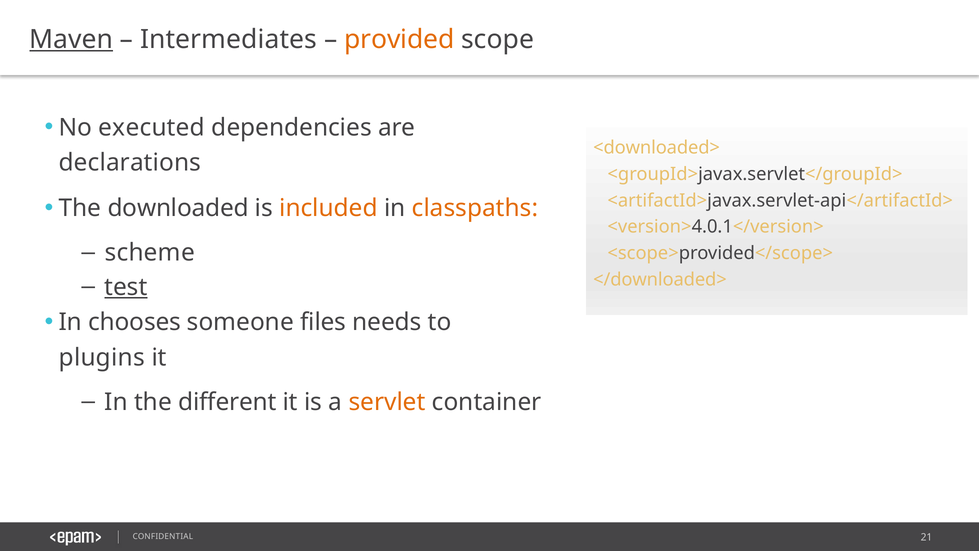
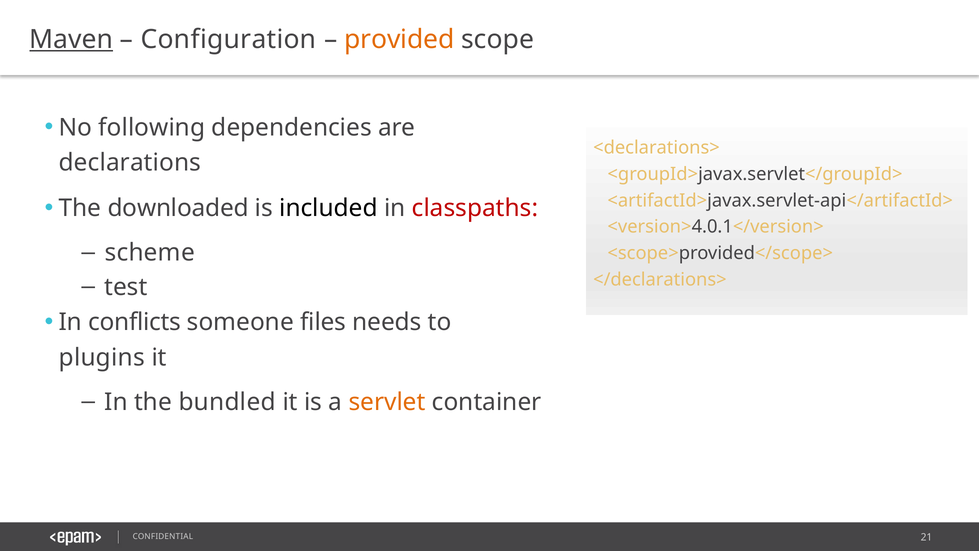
Intermediates: Intermediates -> Configuration (228, 39)
executed: executed -> following (152, 127)
<downloaded>: <downloaded> -> <declarations> (656, 147)
included colour: orange -> black (329, 208)
classpaths colour: orange -> red (475, 208)
test underline: present -> none (126, 287)
</downloaded>: </downloaded> -> </declarations> (660, 280)
chooses: chooses -> conflicts (135, 322)
different: different -> bundled (227, 402)
